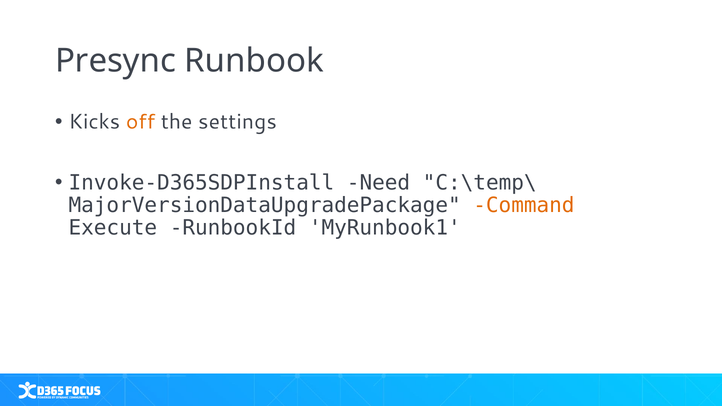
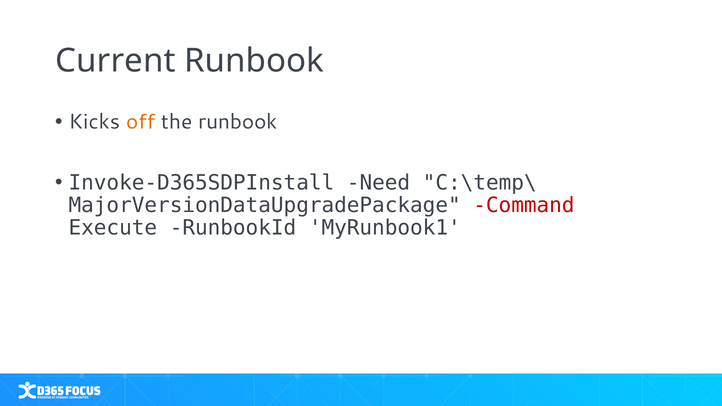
Presync: Presync -> Current (115, 61)
the settings: settings -> runbook (238, 122)
Command colour: orange -> red (524, 205)
